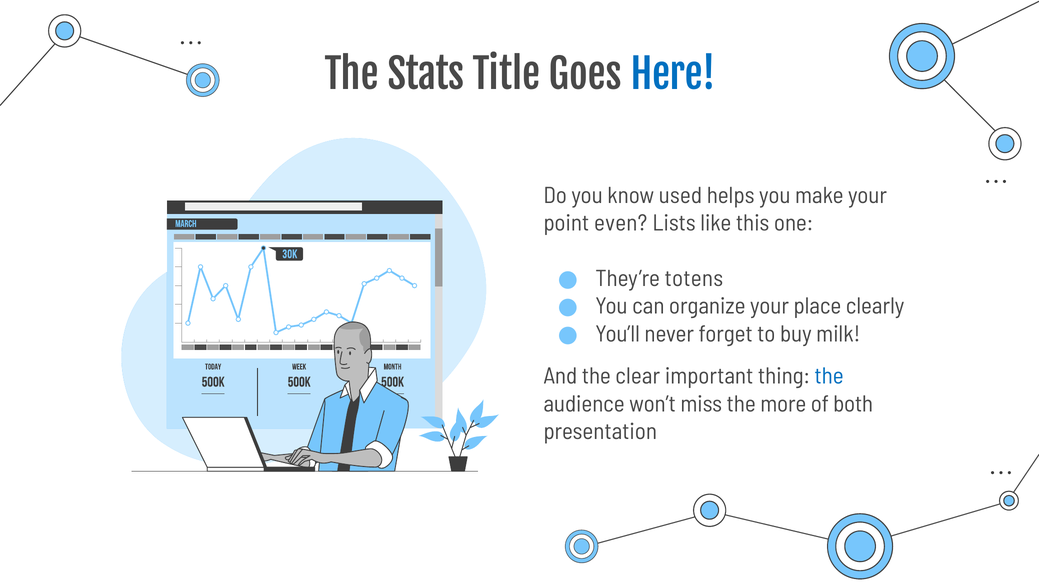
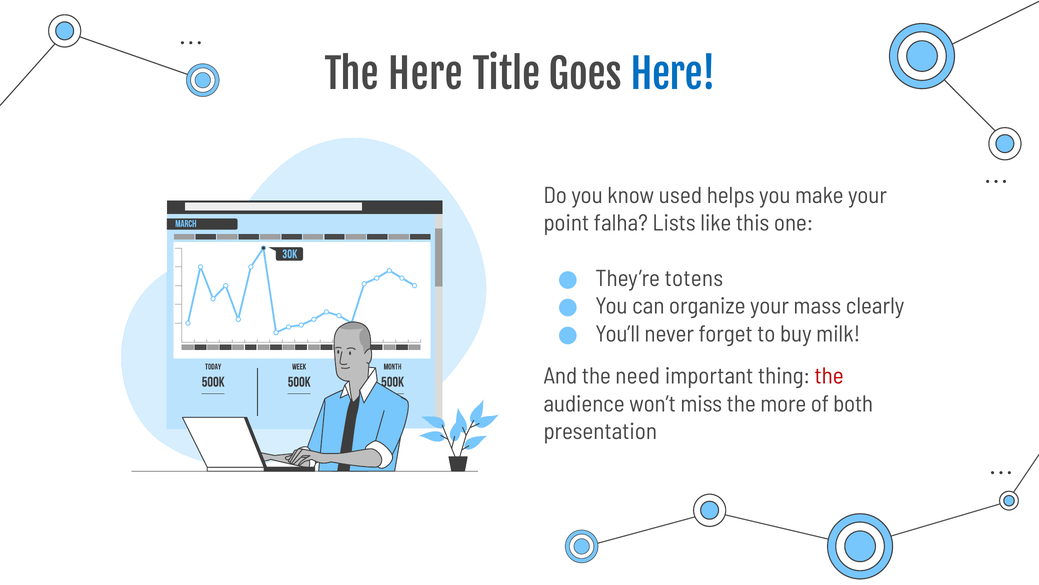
The Stats: Stats -> Here (426, 76)
even: even -> falha (621, 223)
place: place -> mass (817, 306)
clear: clear -> need (638, 376)
the colour: blue -> red (829, 376)
